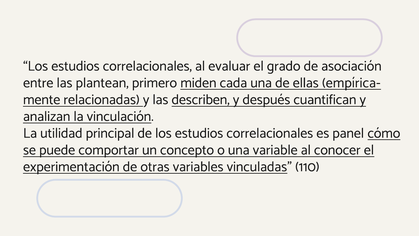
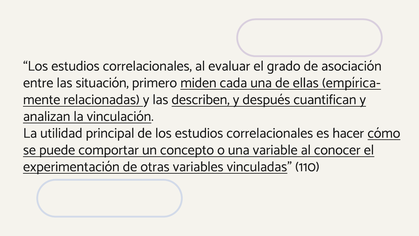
plantean: plantean -> situación (102, 83)
panel: panel -> hacer (348, 133)
